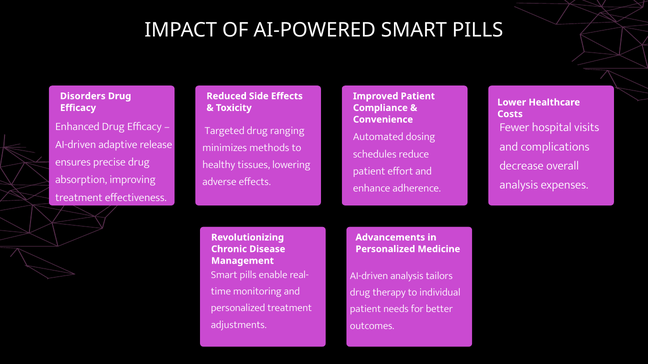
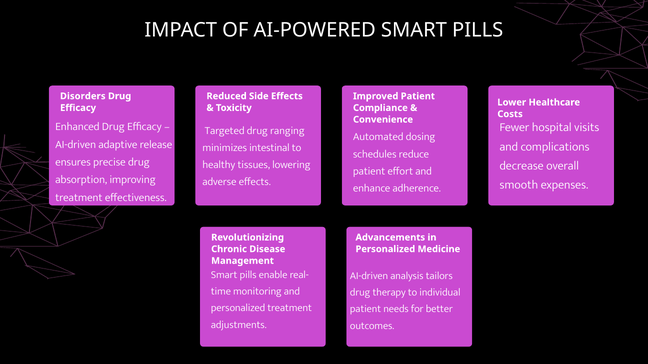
methods: methods -> intestinal (269, 148)
analysis: analysis -> smooth (519, 185)
